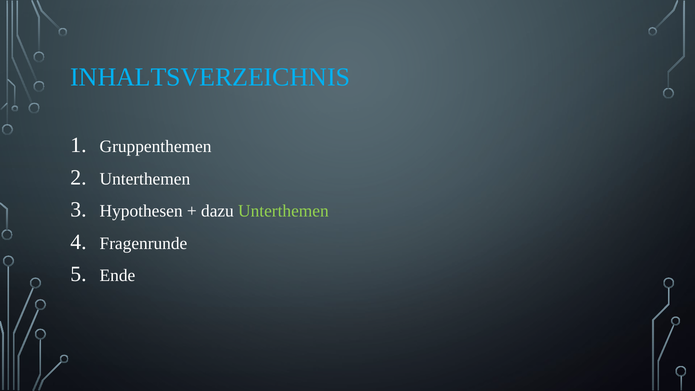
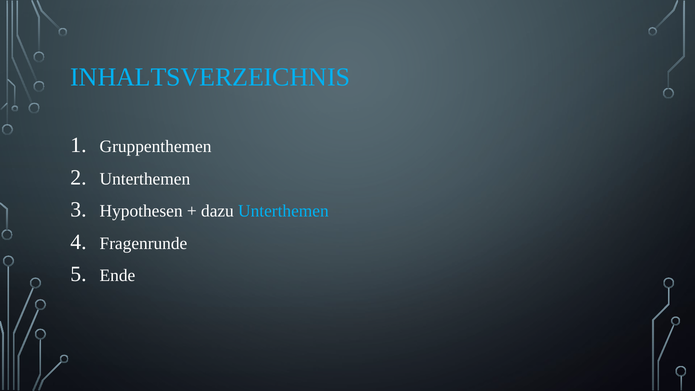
Unterthemen colour: light green -> light blue (283, 211)
